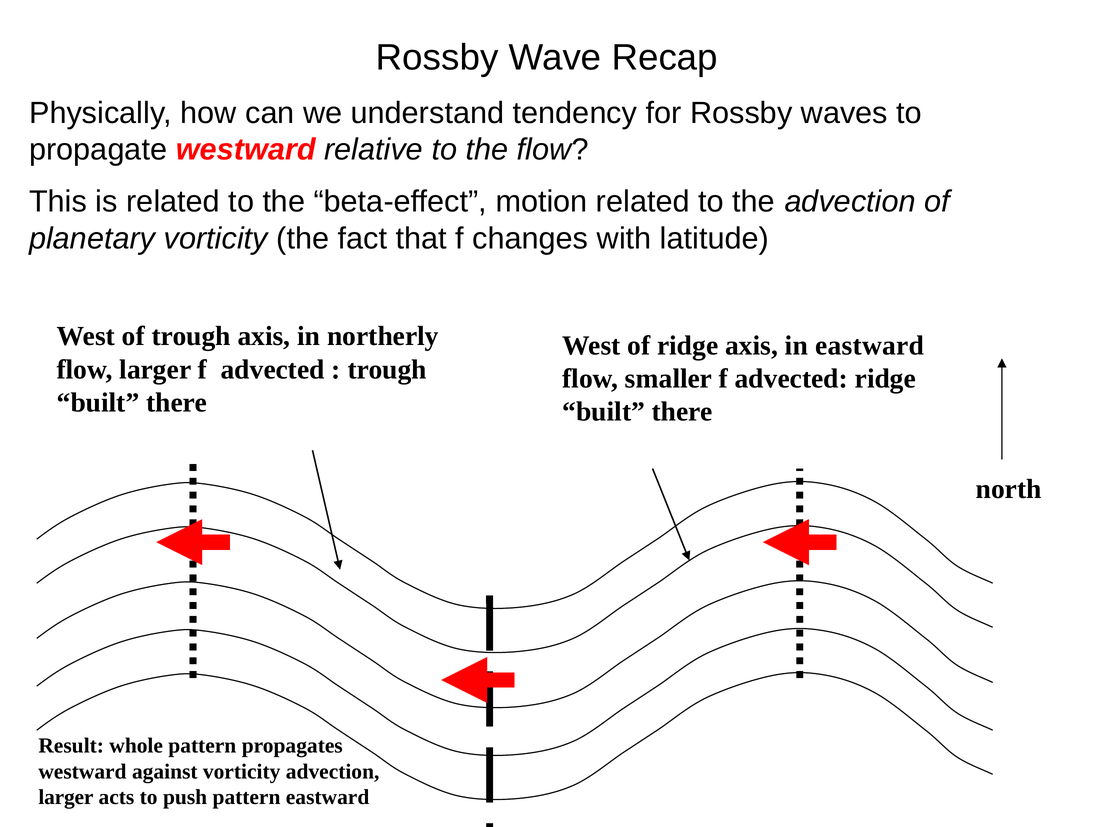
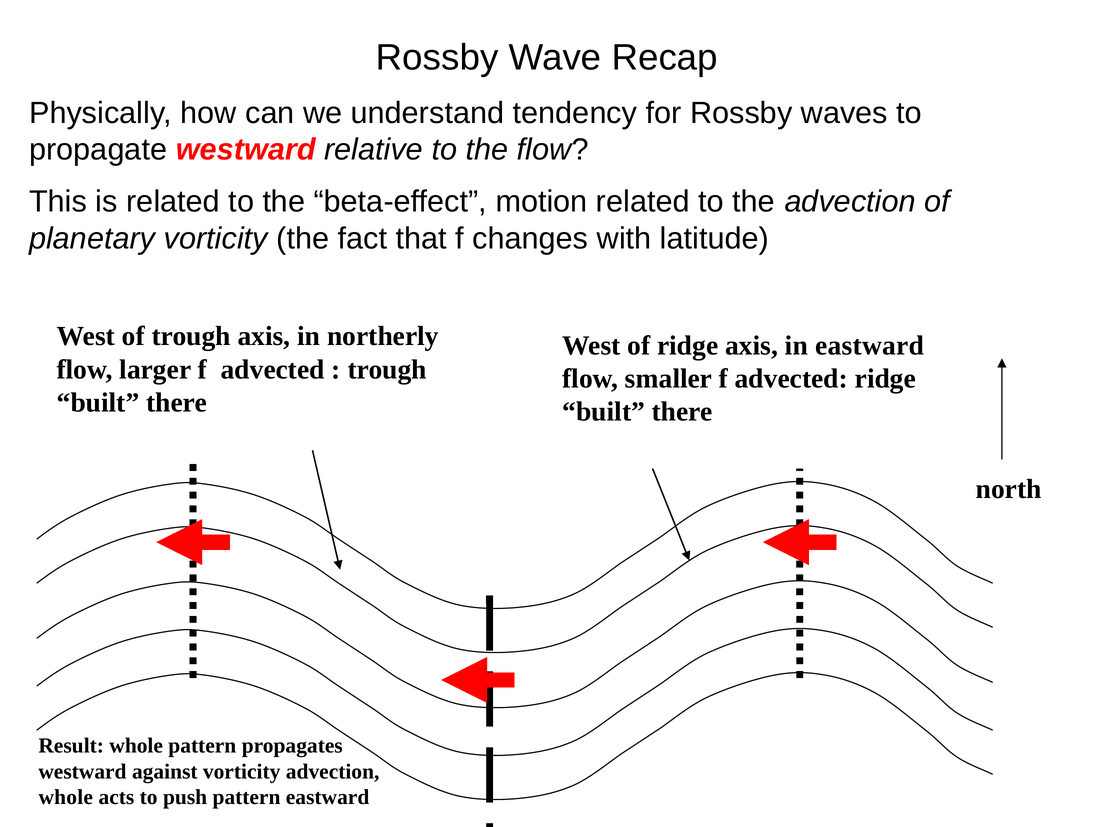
larger: larger -> whole (66, 797)
